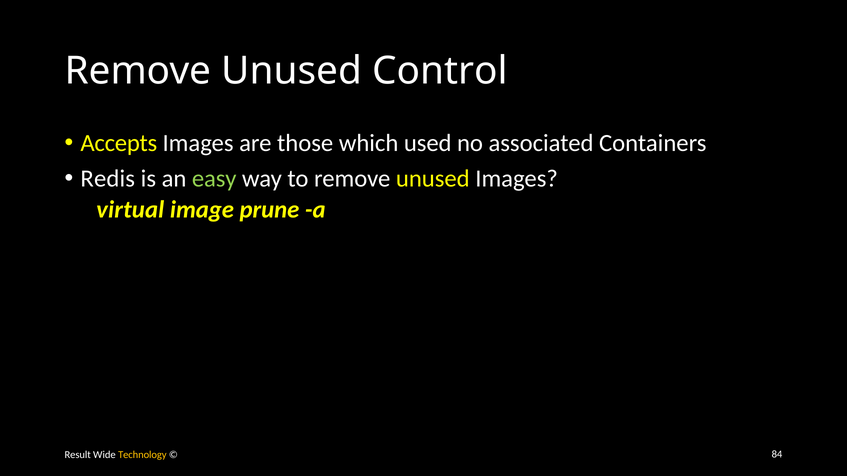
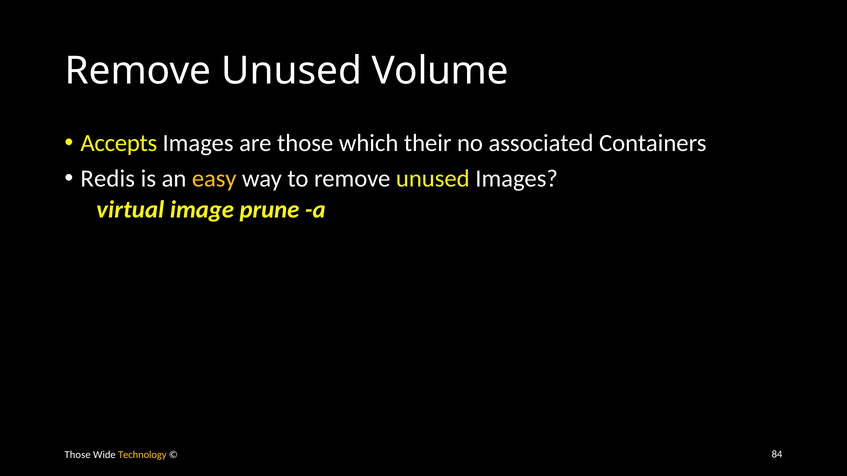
Control: Control -> Volume (440, 71)
used: used -> their (428, 143)
easy colour: light green -> yellow (214, 179)
Result: Result -> Those (78, 455)
